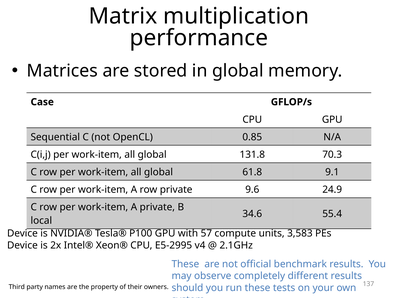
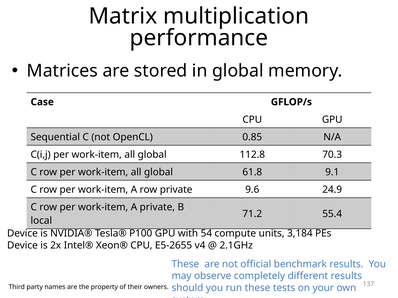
131.8: 131.8 -> 112.8 (252, 155)
34.6: 34.6 -> 71.2 (252, 214)
57: 57 -> 54 (206, 234)
3,583: 3,583 -> 3,184 (300, 234)
E5-2995: E5-2995 -> E5-2655 (174, 246)
